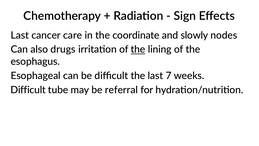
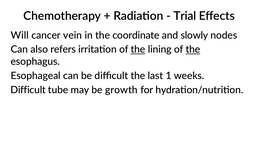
Sign: Sign -> Trial (185, 16)
Last: Last -> Will (20, 35)
care: care -> vein (73, 35)
drugs: drugs -> refers (63, 49)
the underline: none -> present (193, 49)
7: 7 -> 1 (169, 76)
referral: referral -> growth (121, 90)
